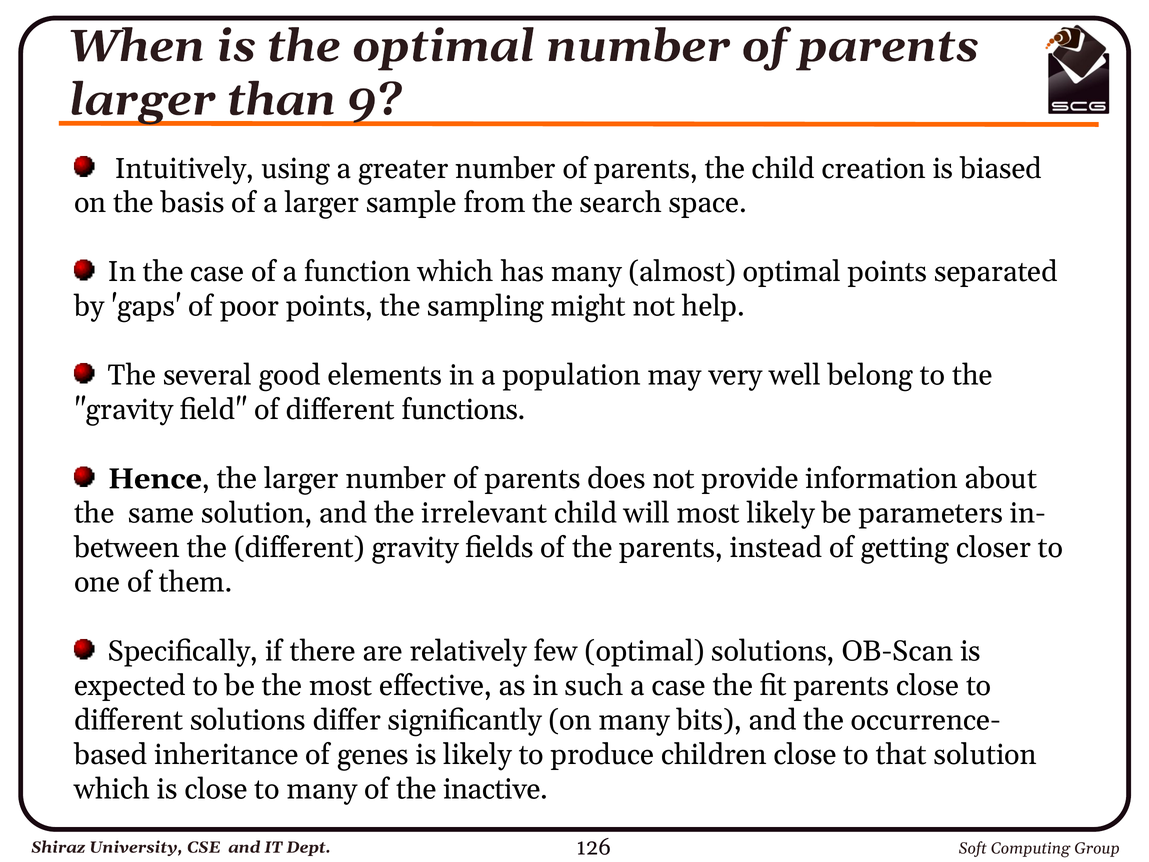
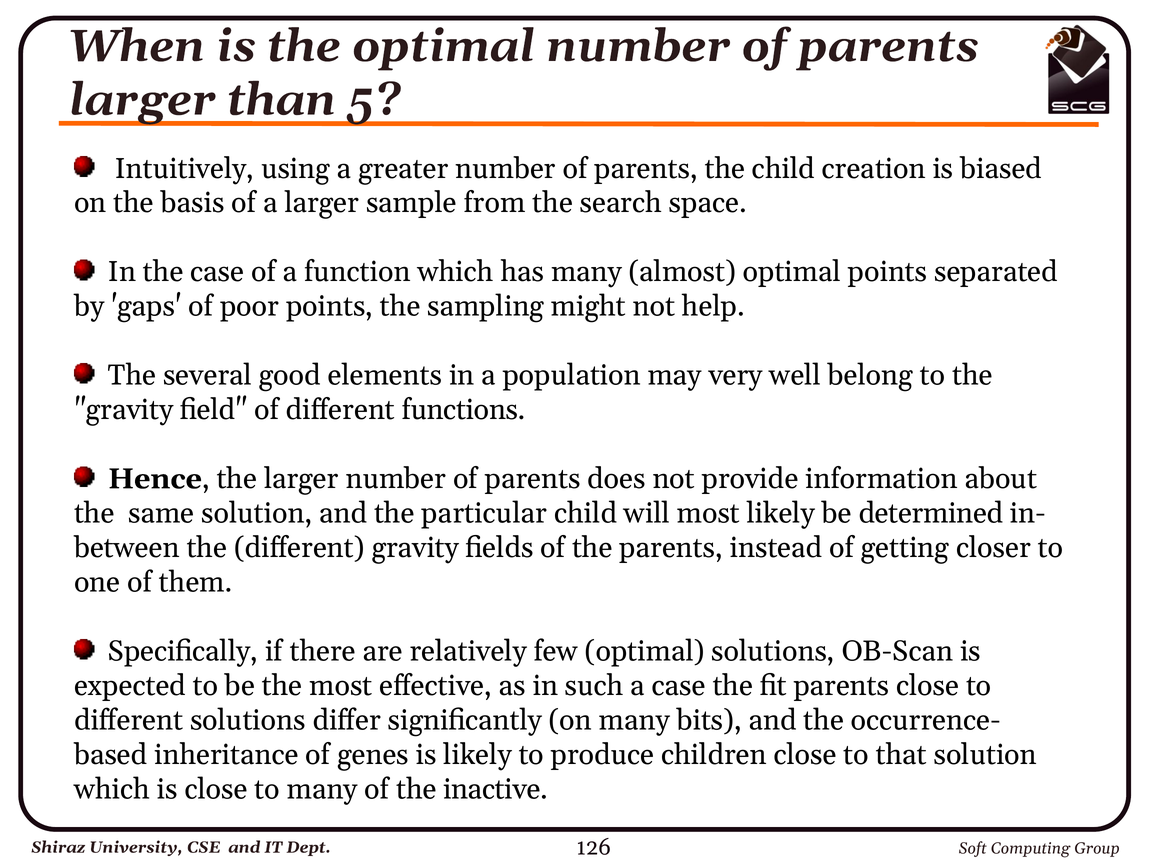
9: 9 -> 5 (373, 100)
irrelevant: irrelevant -> particular (484, 513)
parameters: parameters -> determined (931, 513)
